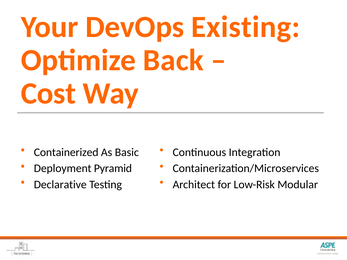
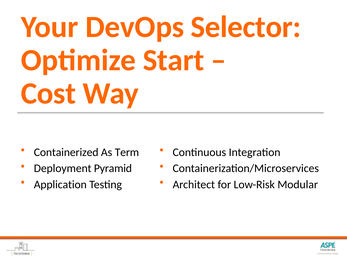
Existing: Existing -> Selector (246, 27)
Back: Back -> Start (174, 60)
Basic: Basic -> Term (127, 152)
Declarative: Declarative -> Application (60, 185)
